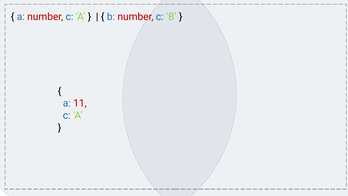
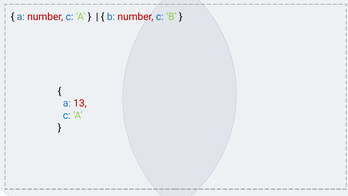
11: 11 -> 13 (80, 103)
